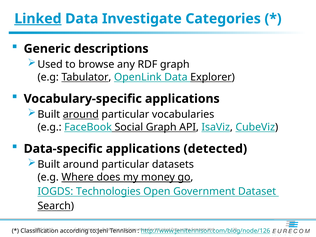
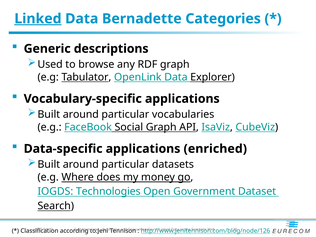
Investigate: Investigate -> Bernadette (142, 19)
around underline: present -> none (81, 114)
detected: detected -> enriched (215, 149)
